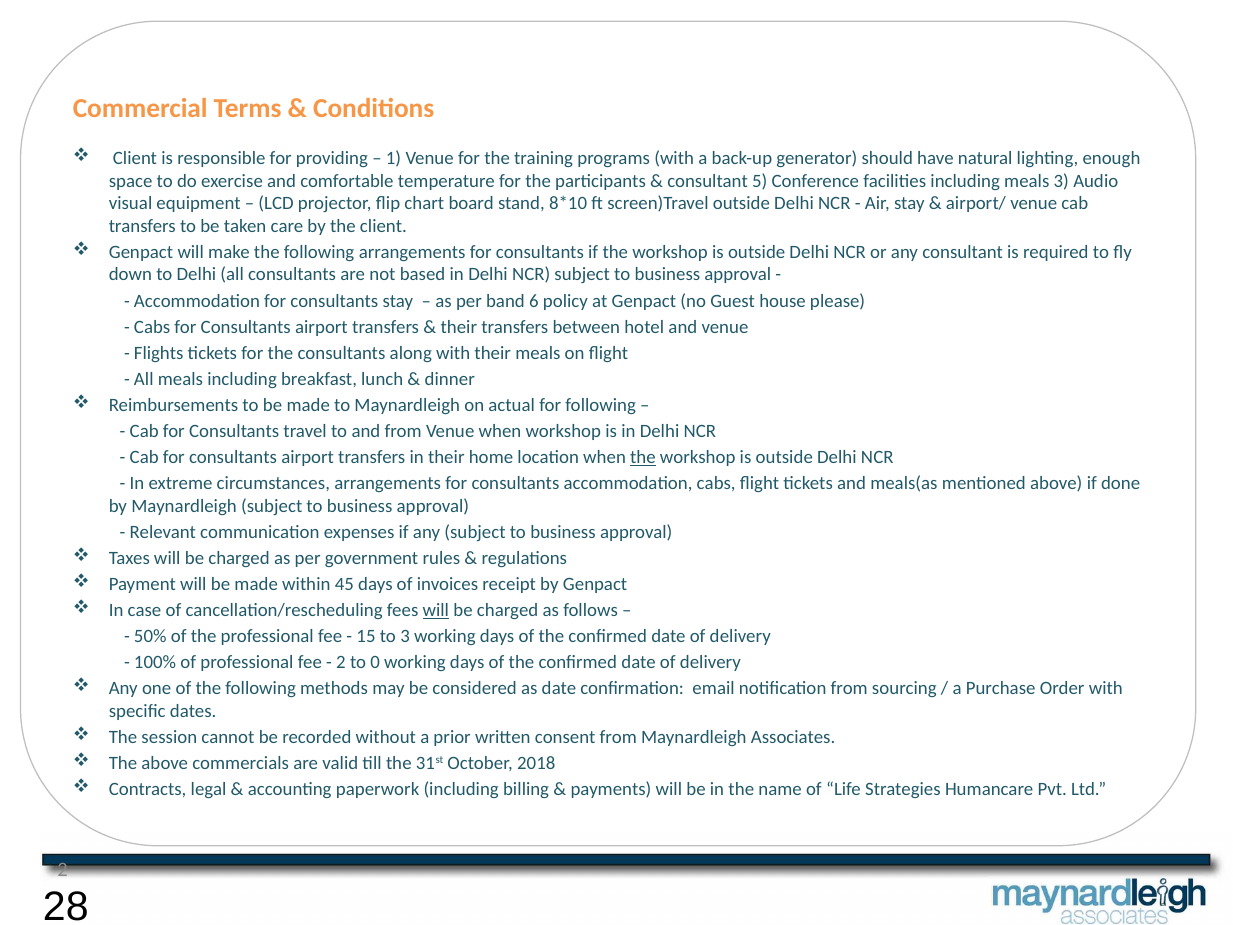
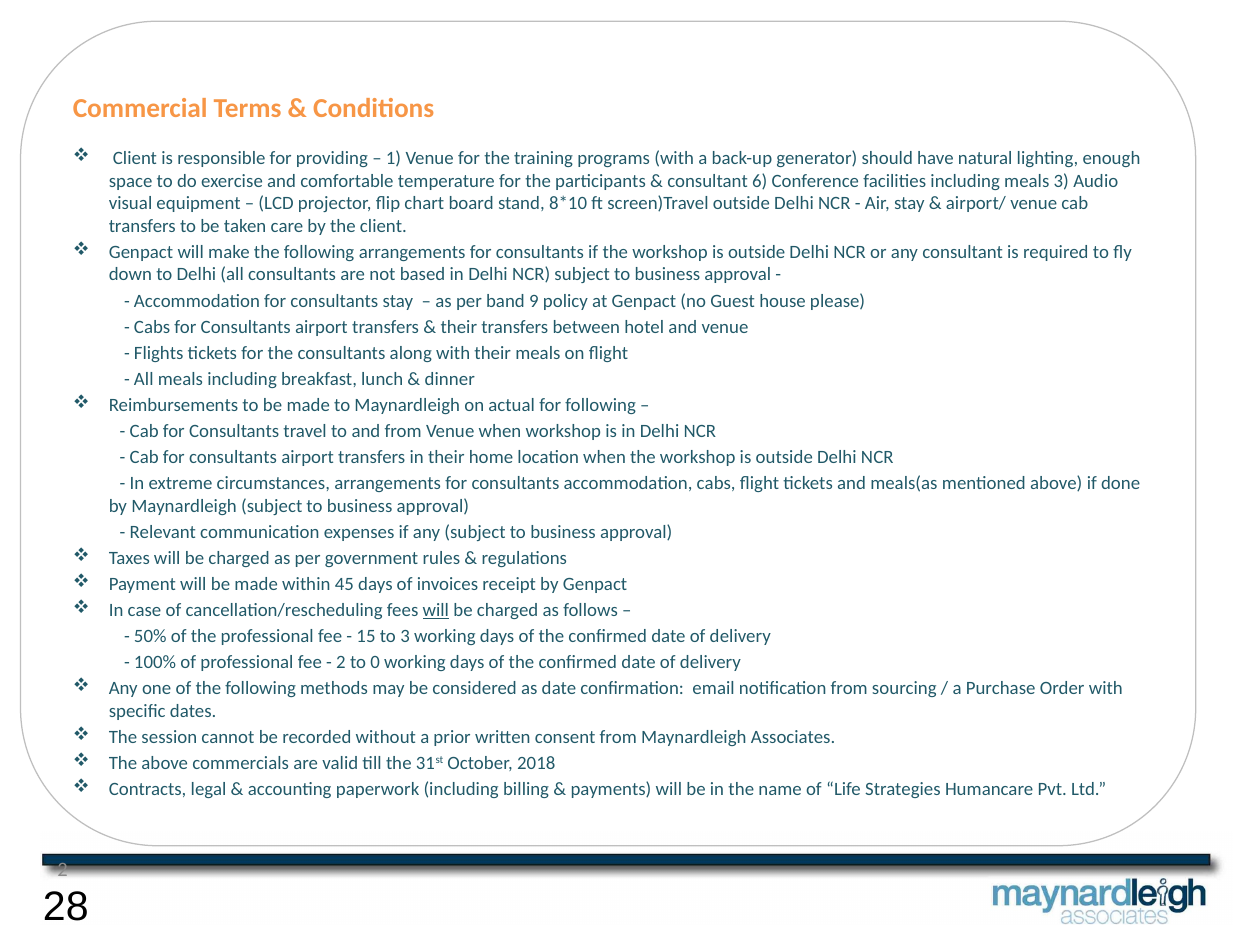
5: 5 -> 6 (760, 181)
6: 6 -> 9 (534, 301)
the underline: present -> none (643, 457)
